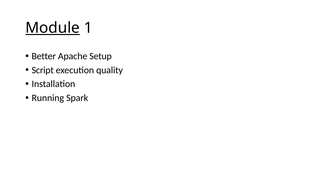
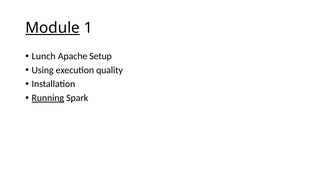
Better: Better -> Lunch (44, 56)
Script: Script -> Using (43, 70)
Running underline: none -> present (48, 98)
